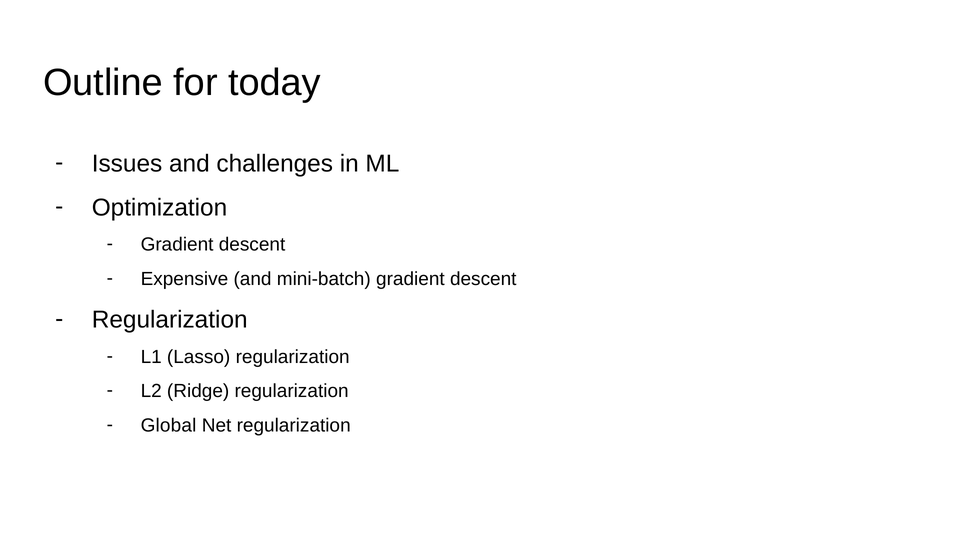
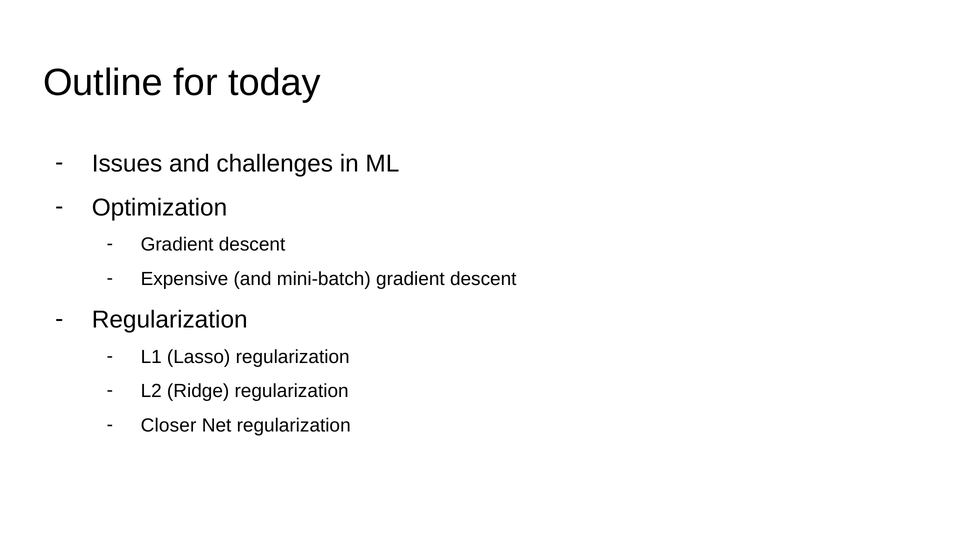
Global: Global -> Closer (169, 425)
